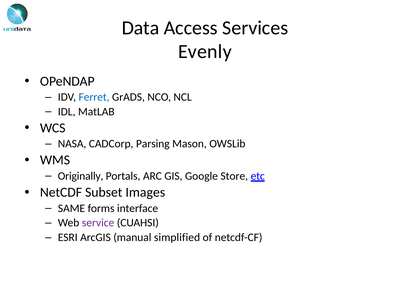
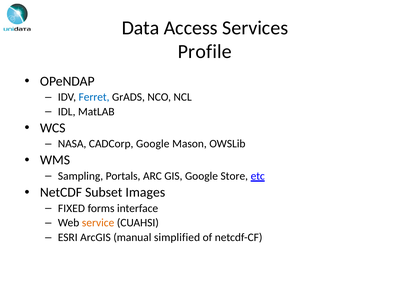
Evenly: Evenly -> Profile (205, 52)
CADCorp Parsing: Parsing -> Google (153, 144)
Originally: Originally -> Sampling (81, 176)
SAME: SAME -> FIXED (71, 208)
service colour: purple -> orange (98, 222)
